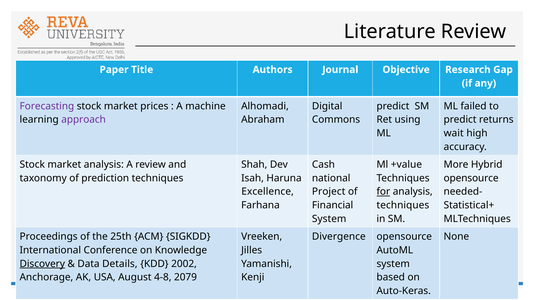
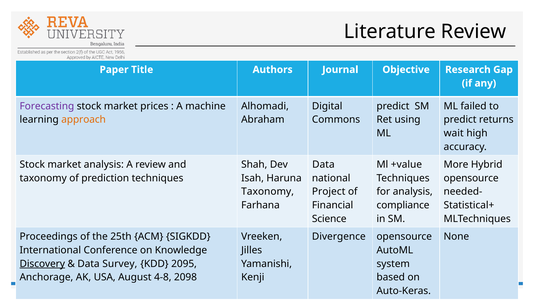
approach colour: purple -> orange (84, 120)
Cash: Cash -> Data (323, 165)
Excellence: Excellence -> Taxonomy (268, 192)
for underline: present -> none (383, 192)
techniques: techniques -> compliance (403, 206)
System: System -> Science (329, 219)
Details: Details -> Survey (120, 264)
2002: 2002 -> 2095 (184, 264)
2079: 2079 -> 2098 (185, 278)
